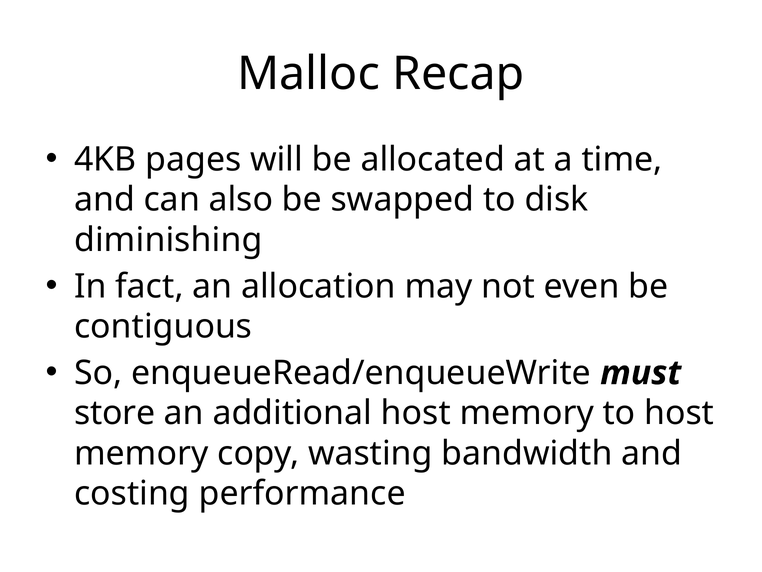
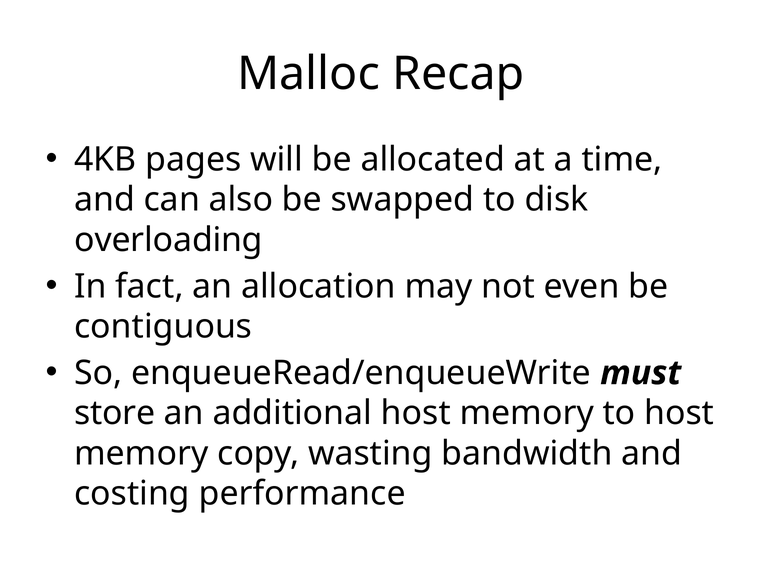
diminishing: diminishing -> overloading (169, 240)
